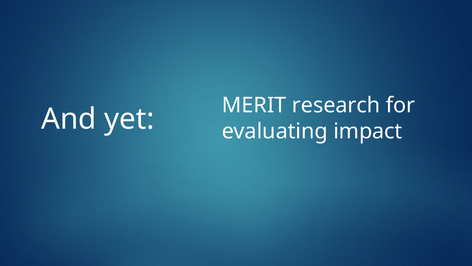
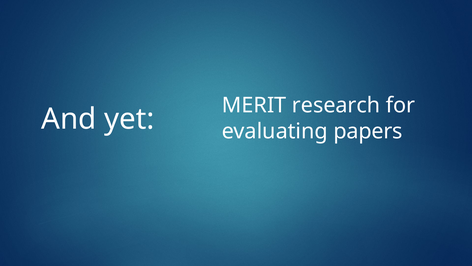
impact: impact -> papers (368, 131)
